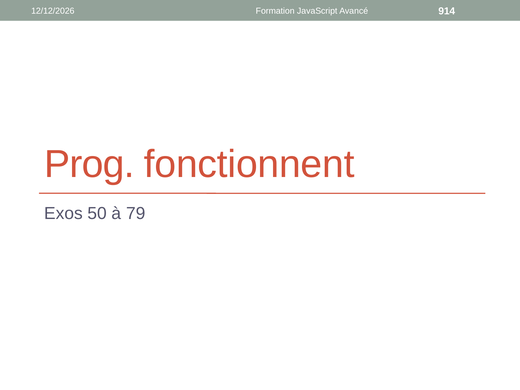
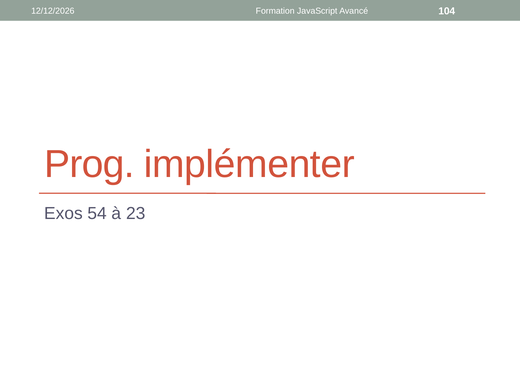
914: 914 -> 104 (447, 11)
fonctionnent: fonctionnent -> implémenter (249, 164)
50: 50 -> 54 (97, 214)
79: 79 -> 23 (136, 214)
